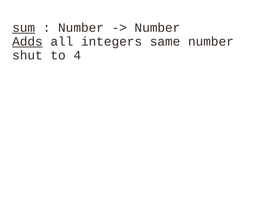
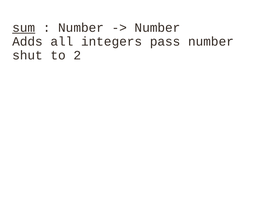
Adds underline: present -> none (28, 41)
same: same -> pass (165, 41)
4: 4 -> 2 (77, 55)
